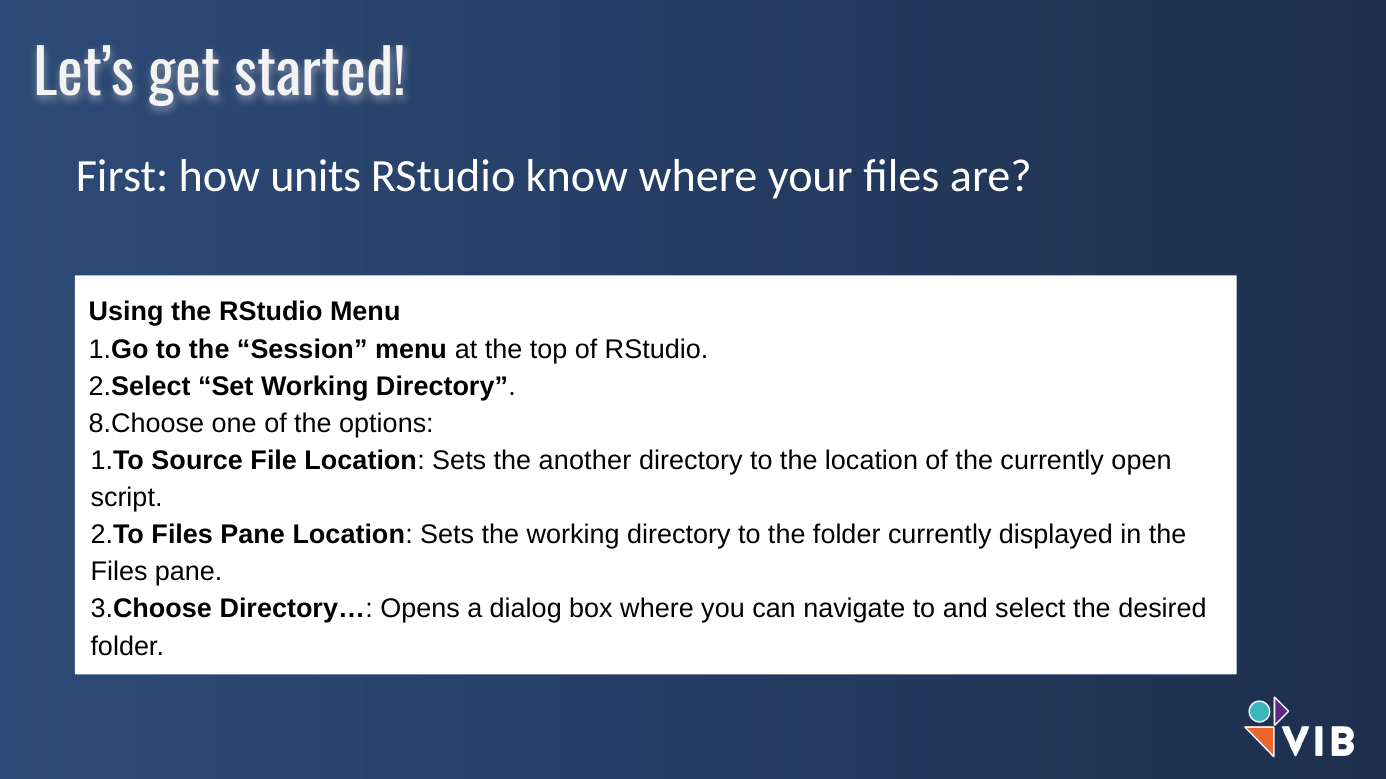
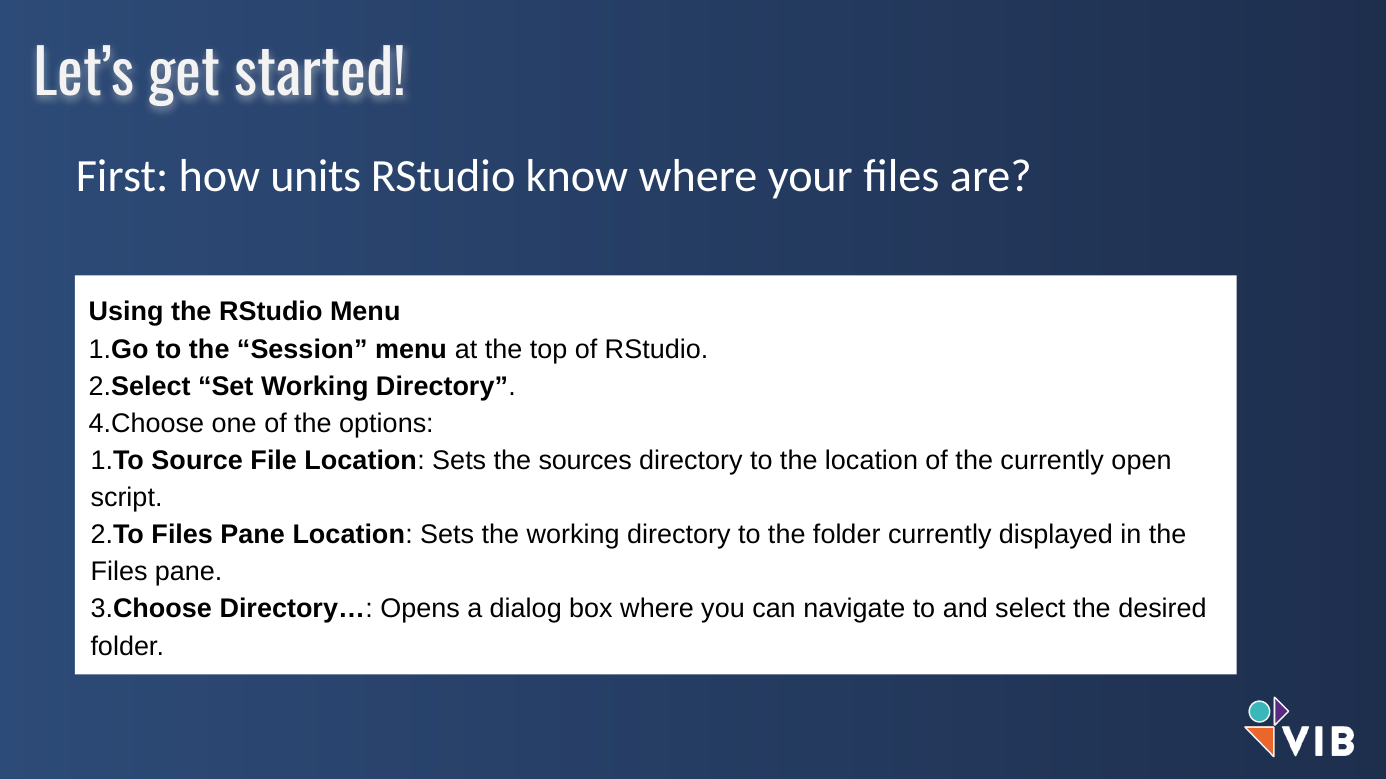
8.Choose: 8.Choose -> 4.Choose (146, 424)
another: another -> sources (585, 461)
